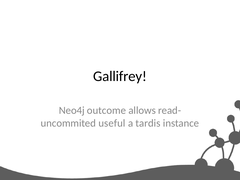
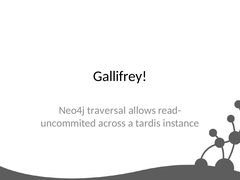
outcome: outcome -> traversal (106, 110)
useful: useful -> across (112, 123)
